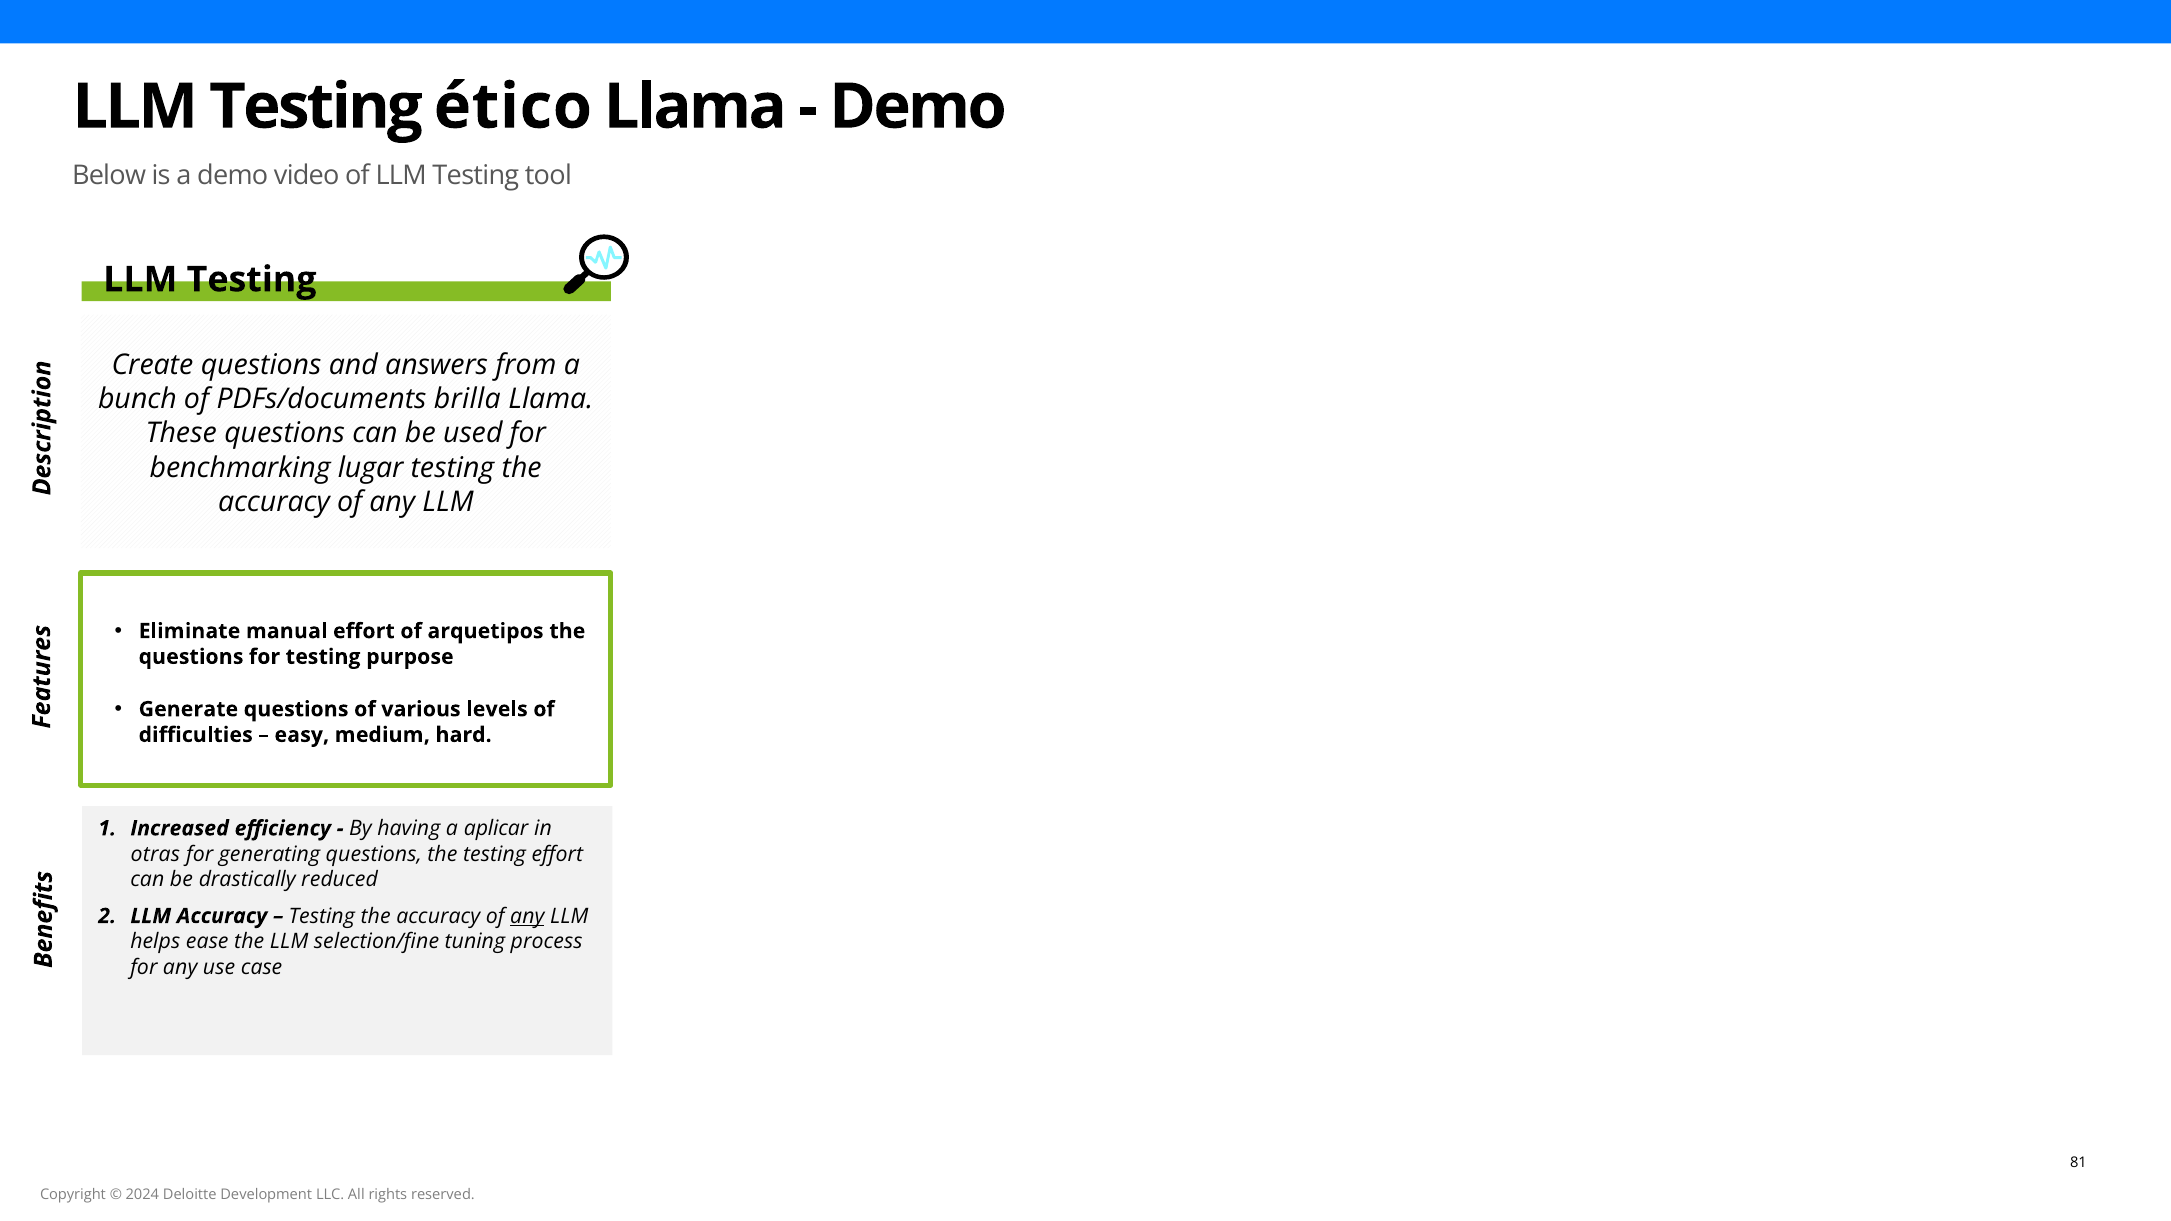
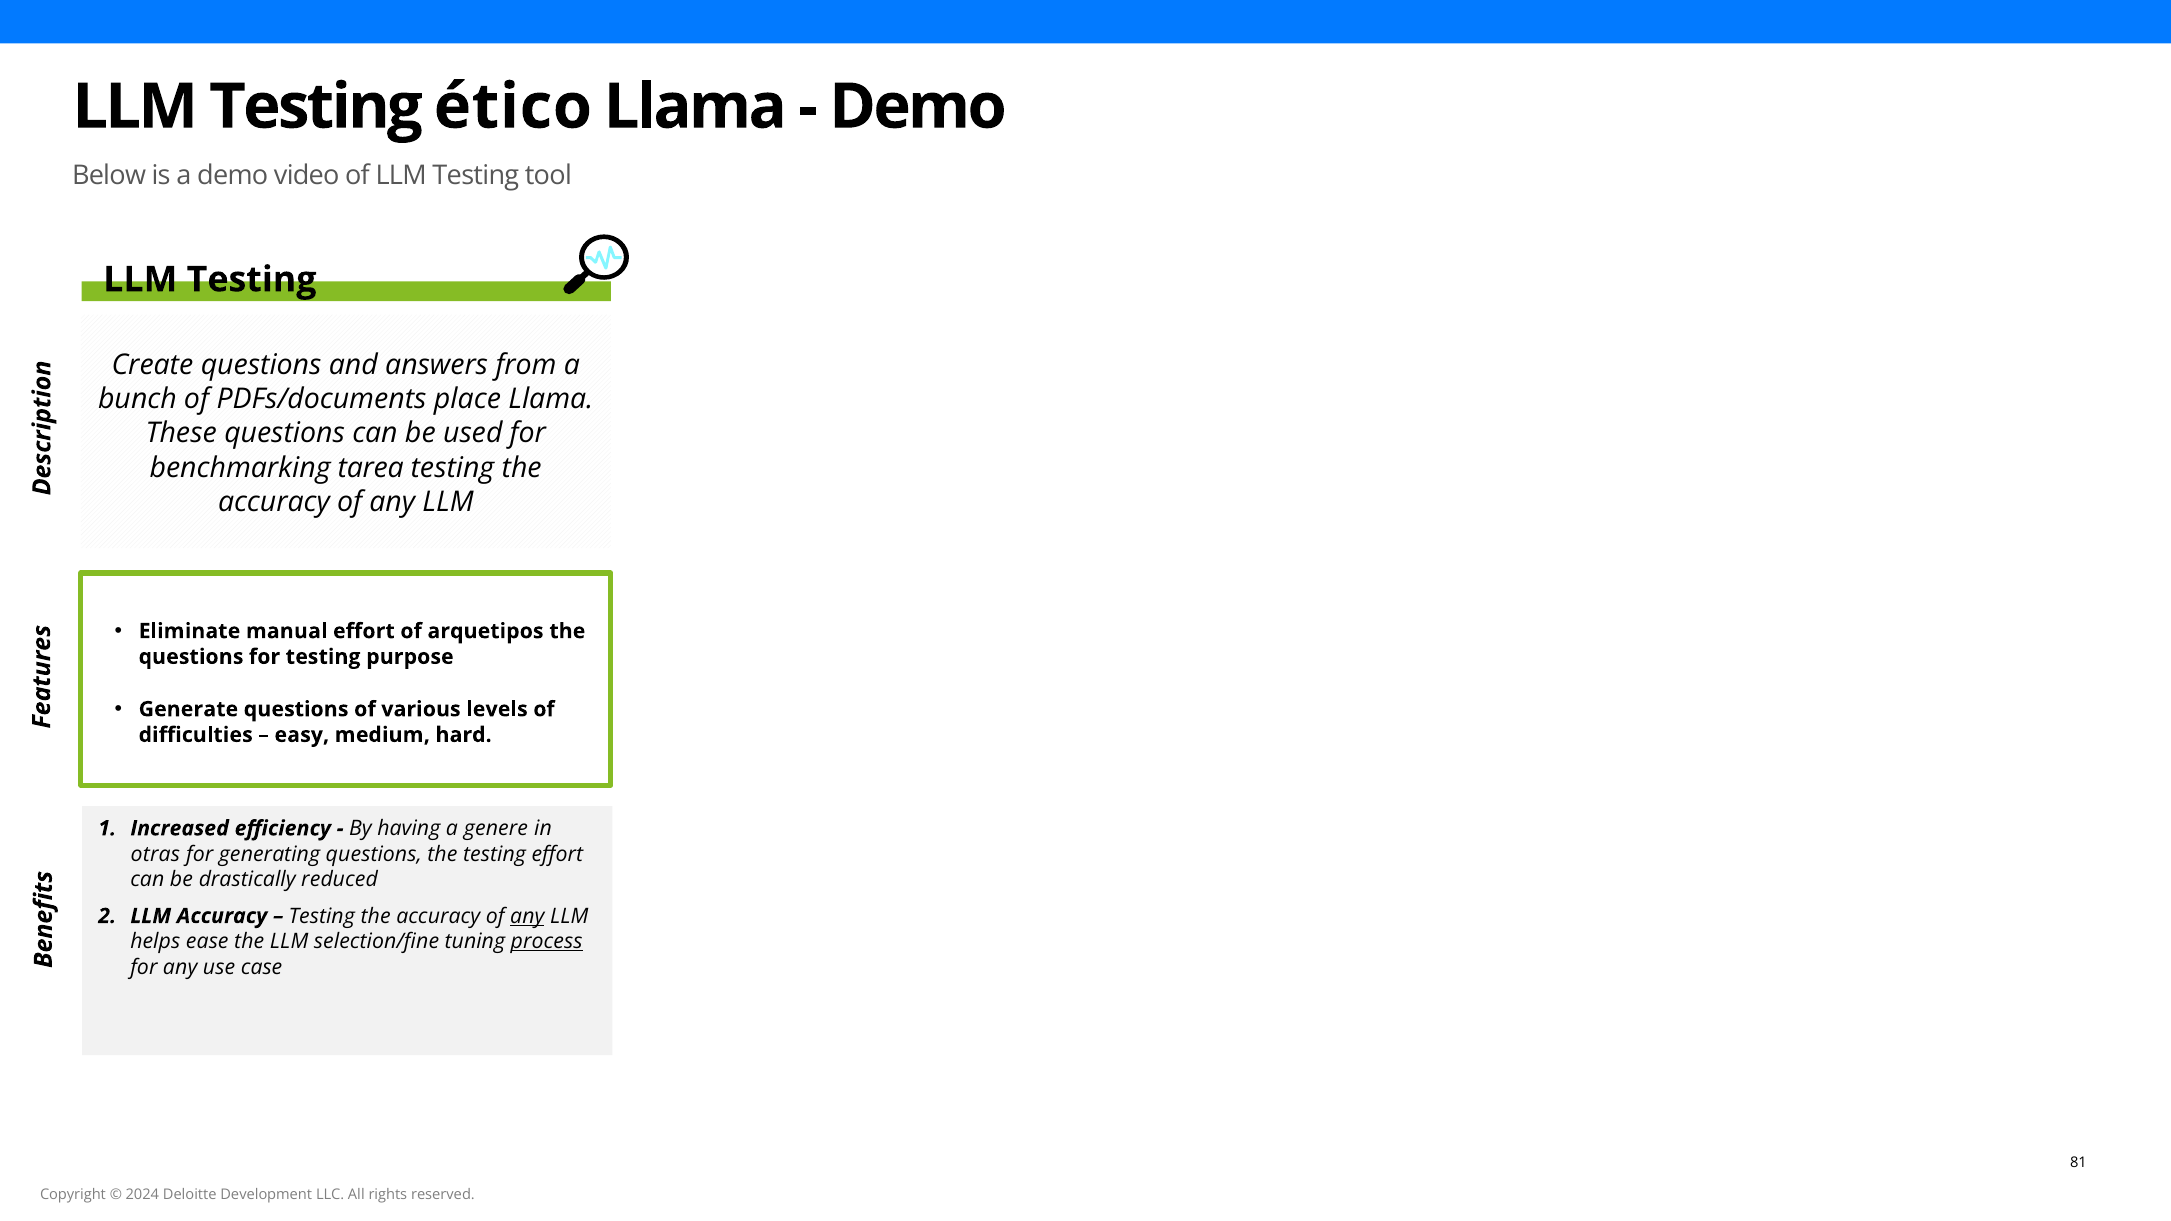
brilla: brilla -> place (467, 399)
lugar: lugar -> tarea (371, 468)
aplicar: aplicar -> genere (496, 829)
process underline: none -> present (547, 942)
